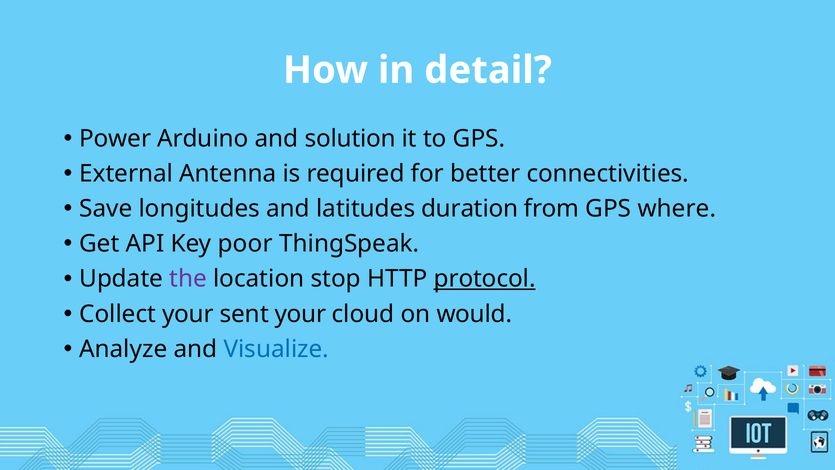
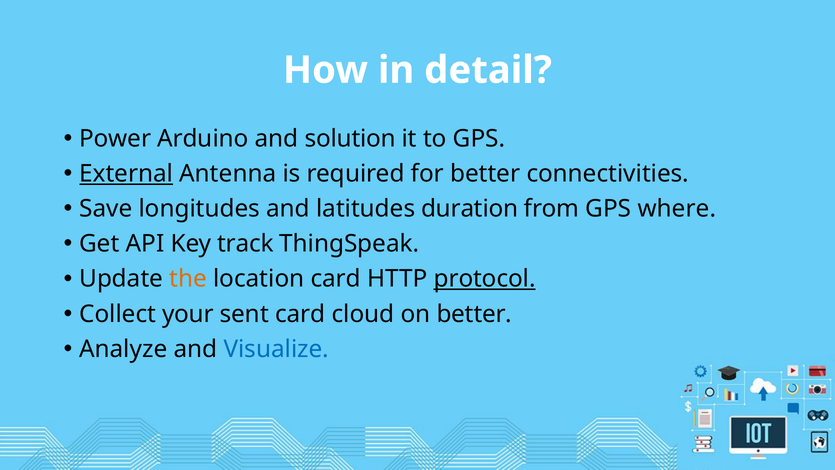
External underline: none -> present (126, 174)
poor: poor -> track (245, 244)
the colour: purple -> orange (188, 279)
location stop: stop -> card (336, 279)
sent your: your -> card (300, 314)
on would: would -> better (474, 314)
